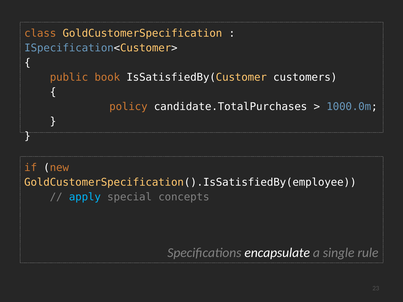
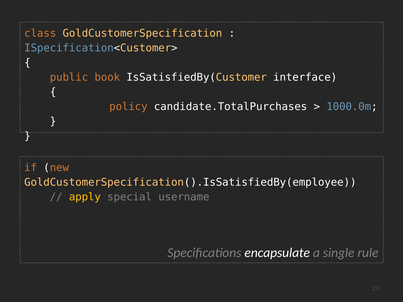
customers: customers -> interface (305, 77)
apply colour: light blue -> yellow (85, 197)
concepts: concepts -> username (184, 197)
